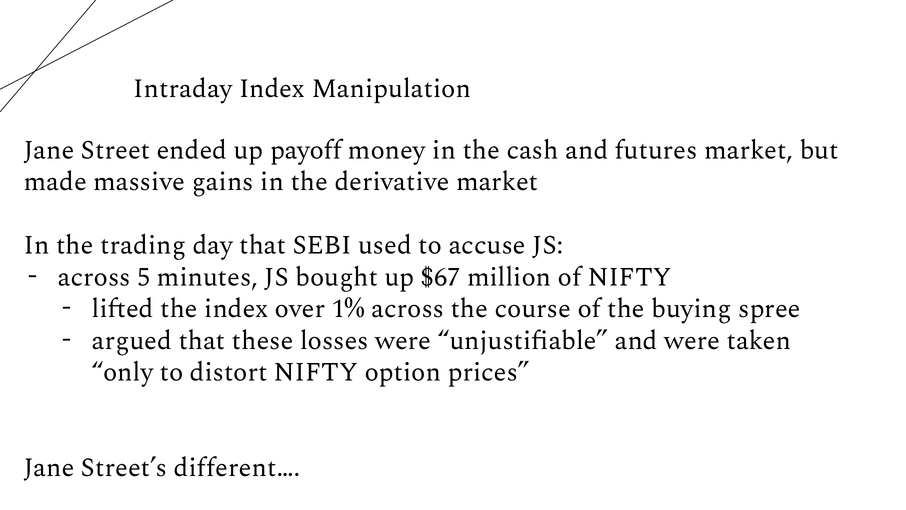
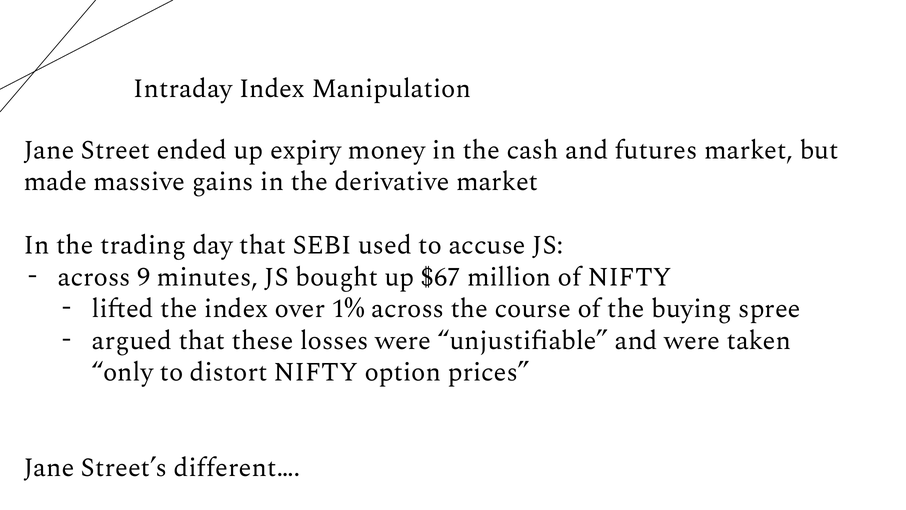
payoff: payoff -> expiry (306, 150)
5: 5 -> 9 (144, 277)
